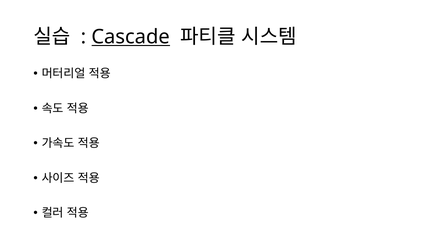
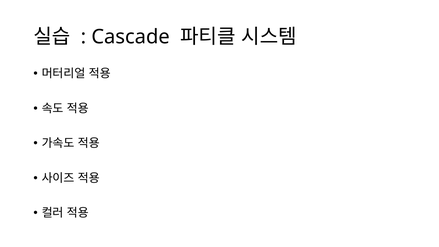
Cascade underline: present -> none (131, 37)
